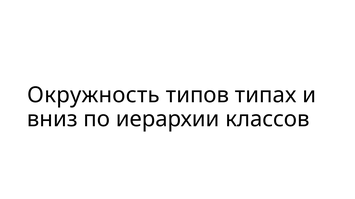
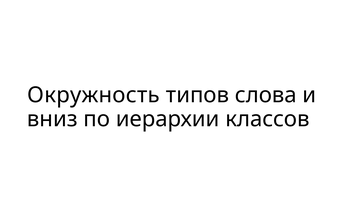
типах: типах -> слова (266, 95)
